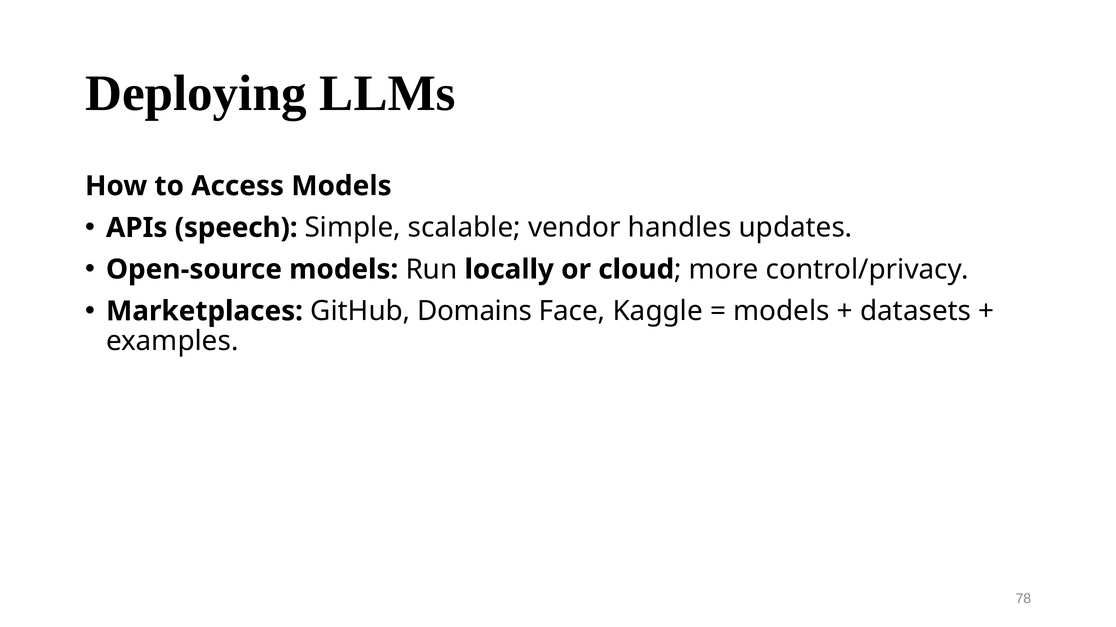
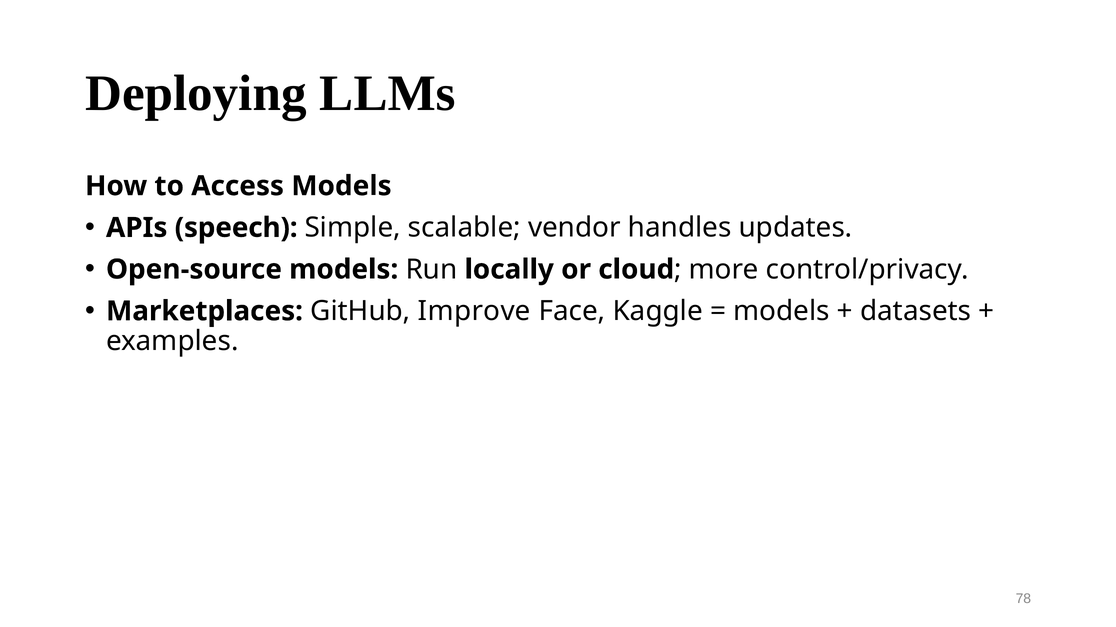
Domains: Domains -> Improve (474, 311)
